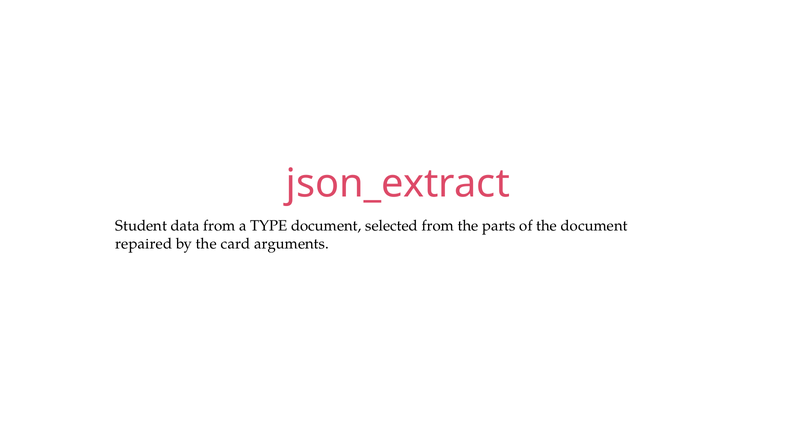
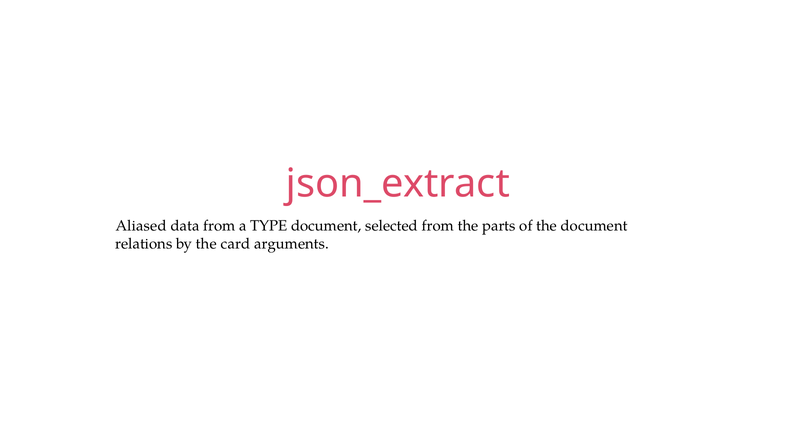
Student: Student -> Aliased (141, 226)
repaired: repaired -> relations (144, 244)
